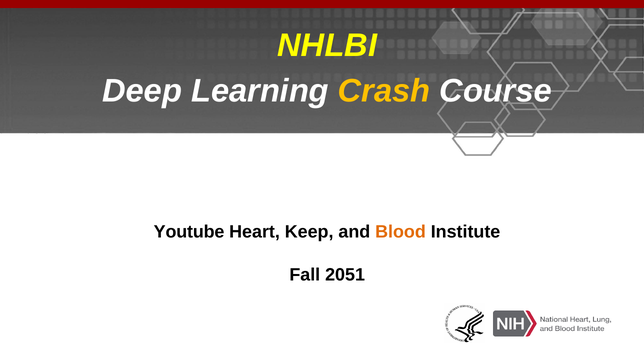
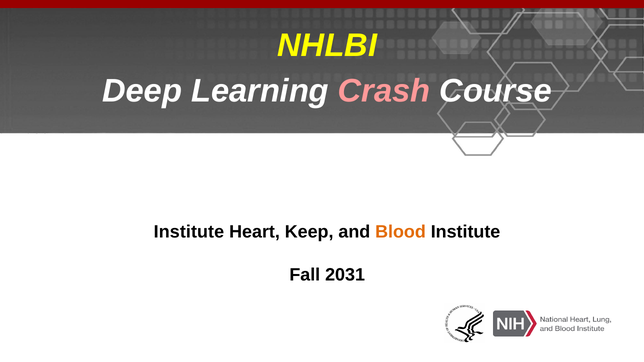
Crash colour: yellow -> pink (384, 91)
Youtube: Youtube -> Institute (189, 232)
2051: 2051 -> 2031 (345, 275)
